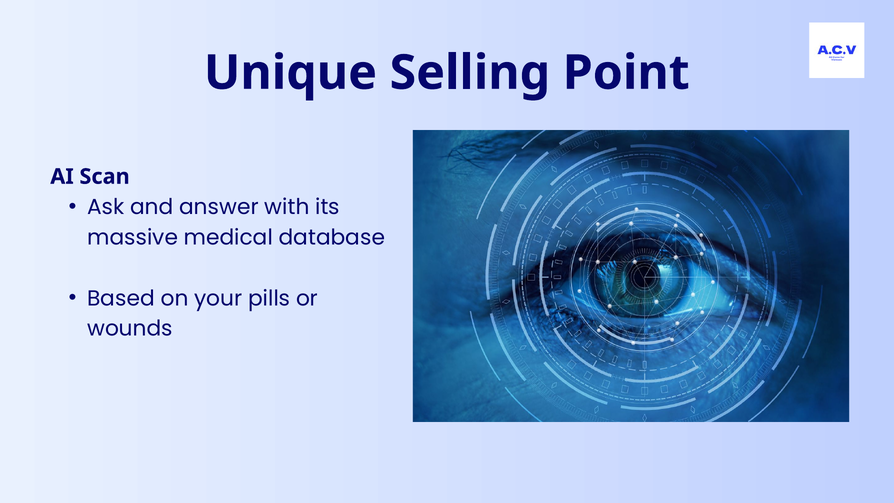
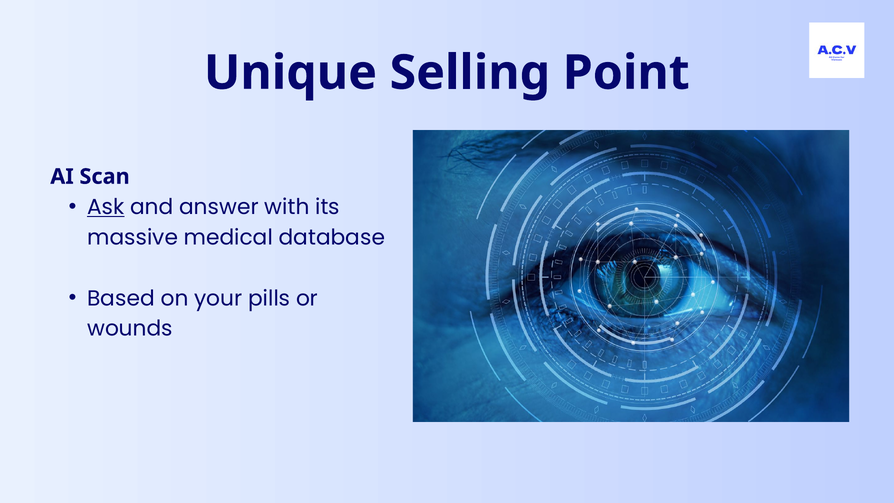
Ask underline: none -> present (106, 207)
